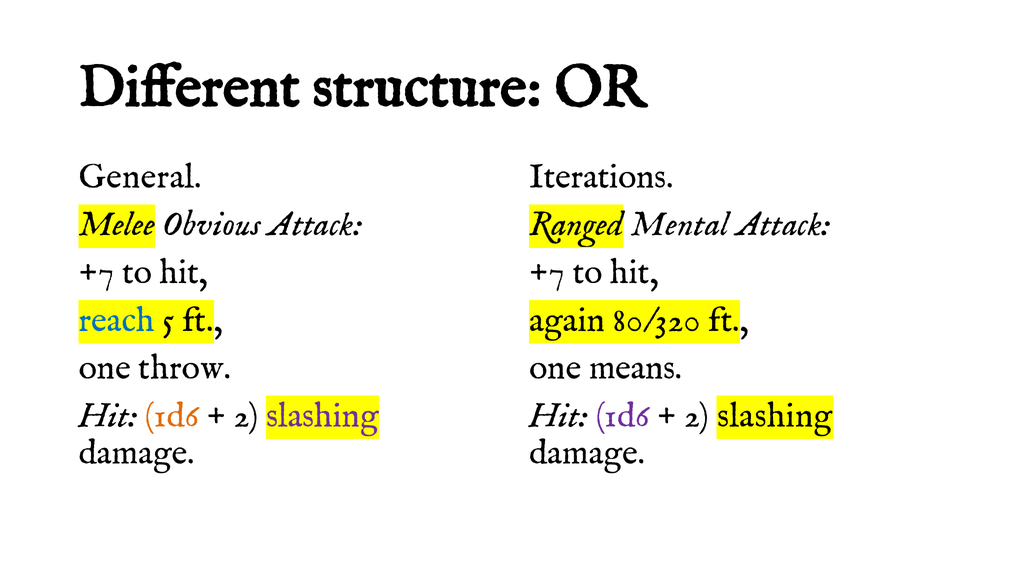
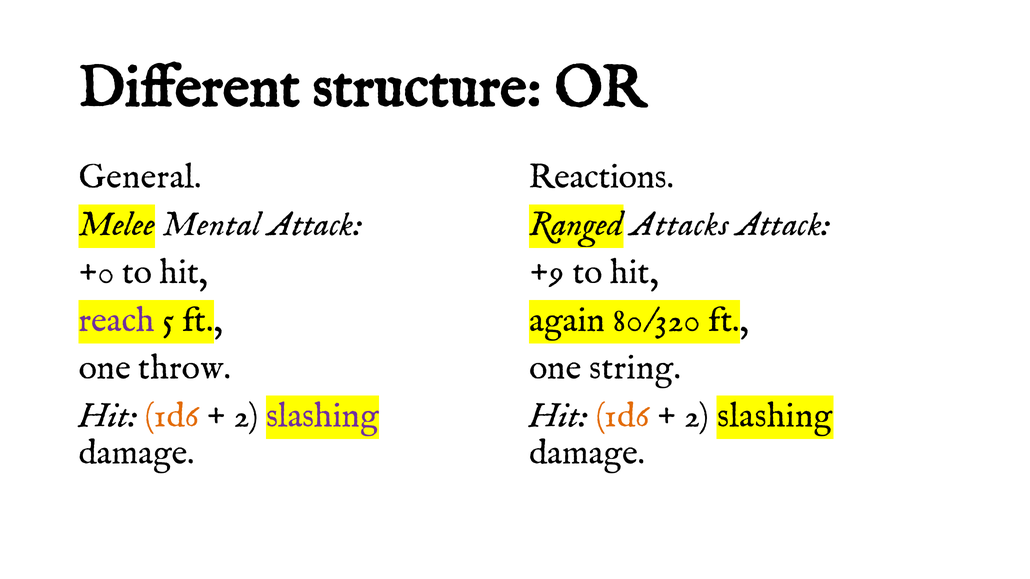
Iterations: Iterations -> Reactions (601, 176)
Obvious: Obvious -> Mental (212, 224)
Mental: Mental -> Attacks (680, 224)
+7: +7 -> +0 (97, 272)
+7: +7 -> +9 (547, 272)
reach colour: blue -> purple (117, 320)
means: means -> string (635, 368)
1d6 colour: purple -> orange (623, 416)
